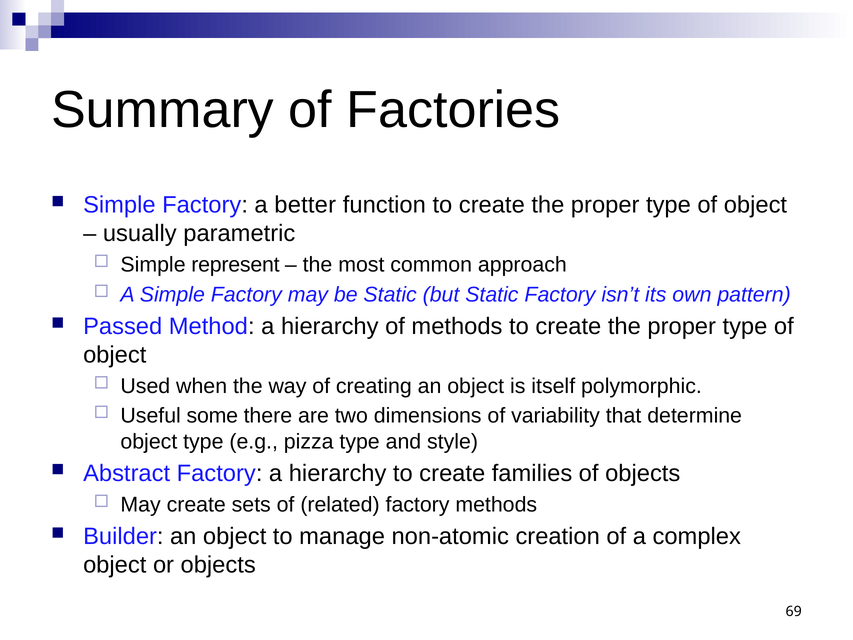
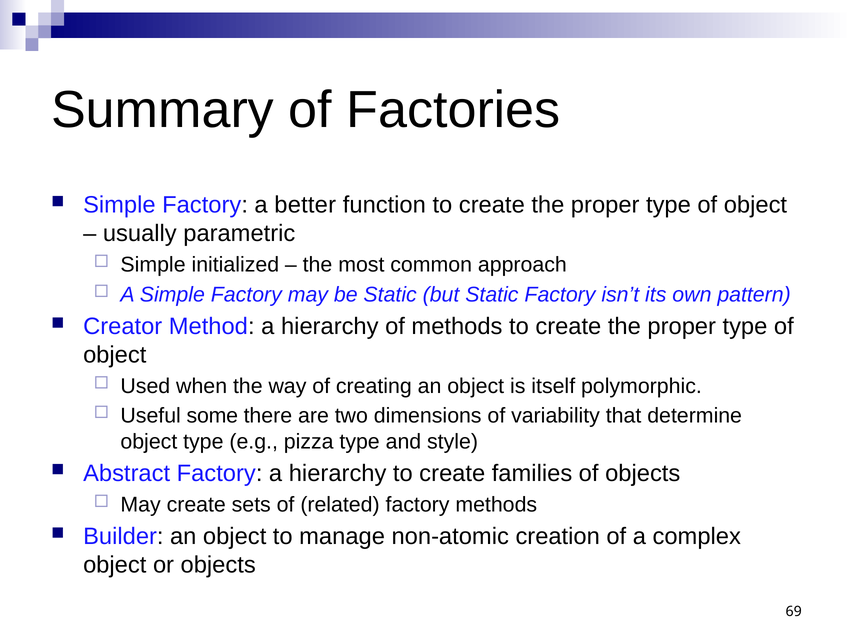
represent: represent -> initialized (235, 265)
Passed: Passed -> Creator (123, 326)
